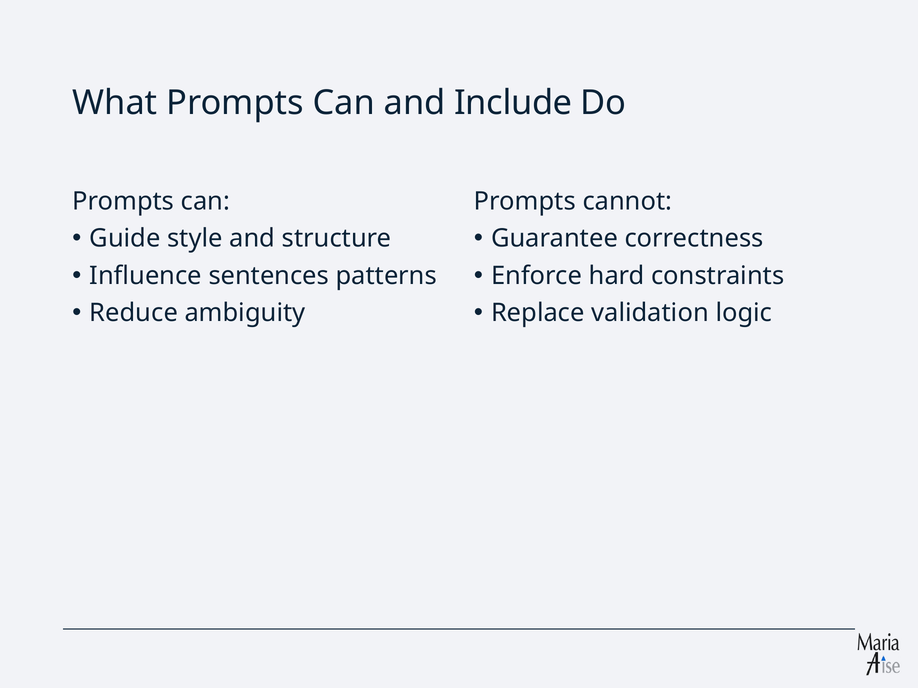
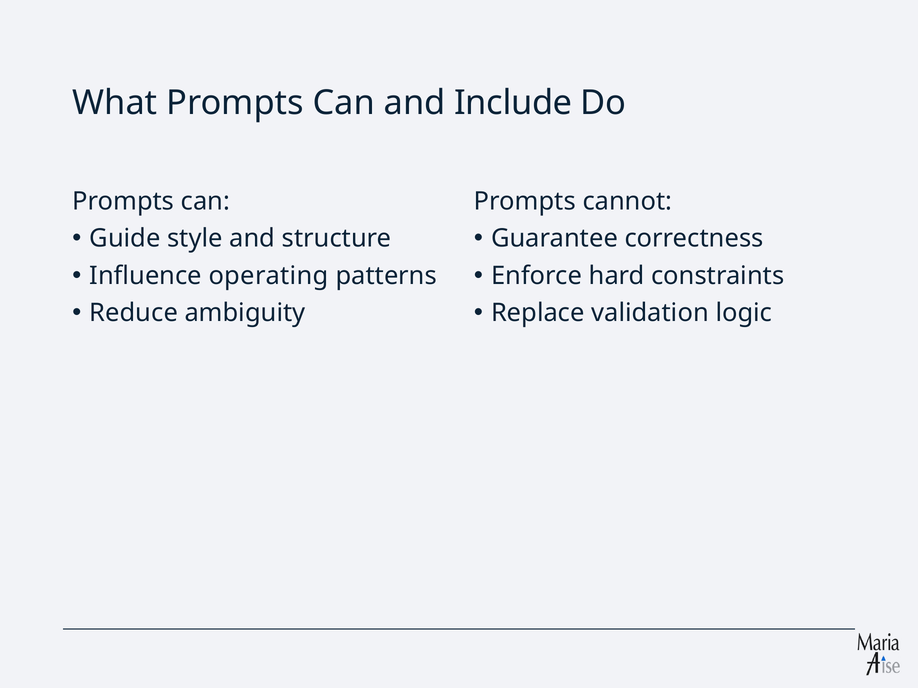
sentences: sentences -> operating (269, 276)
